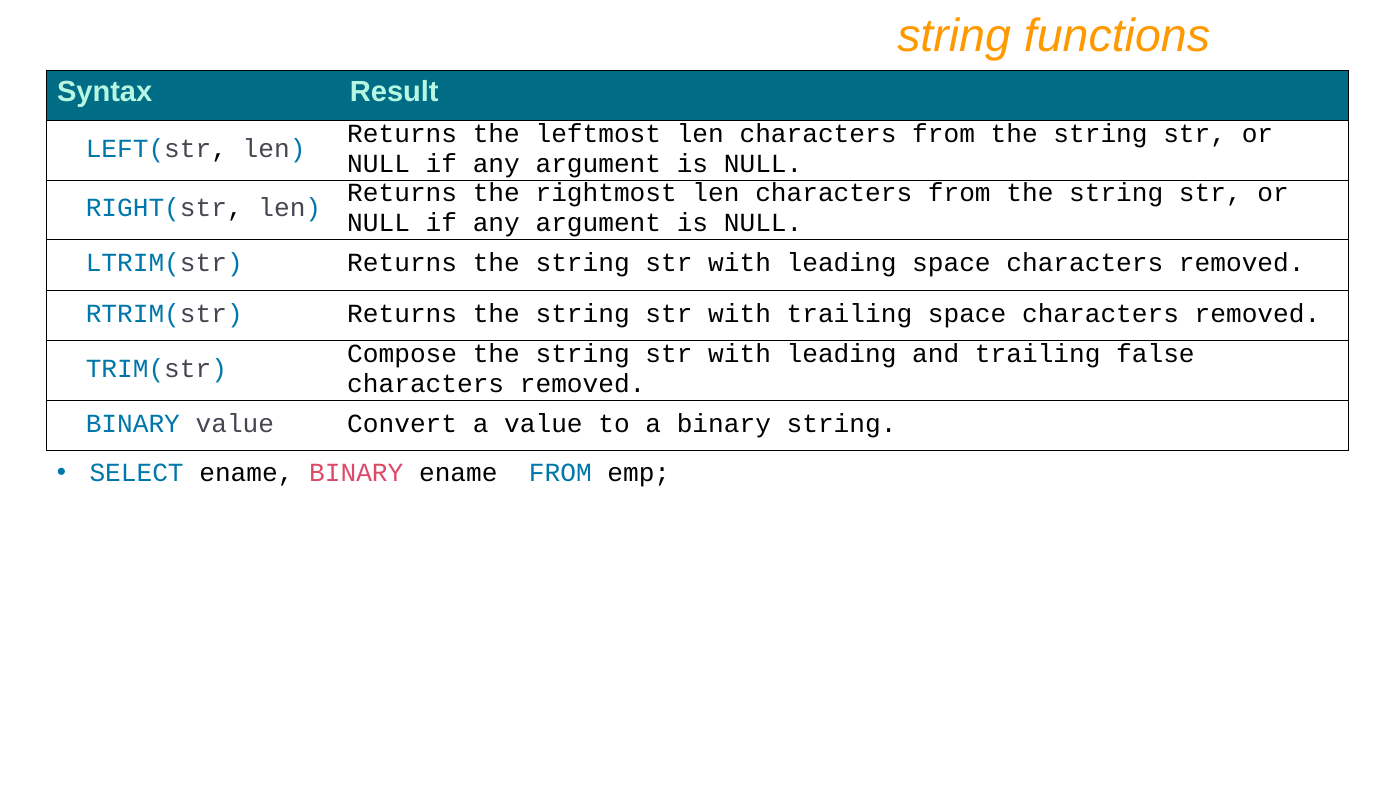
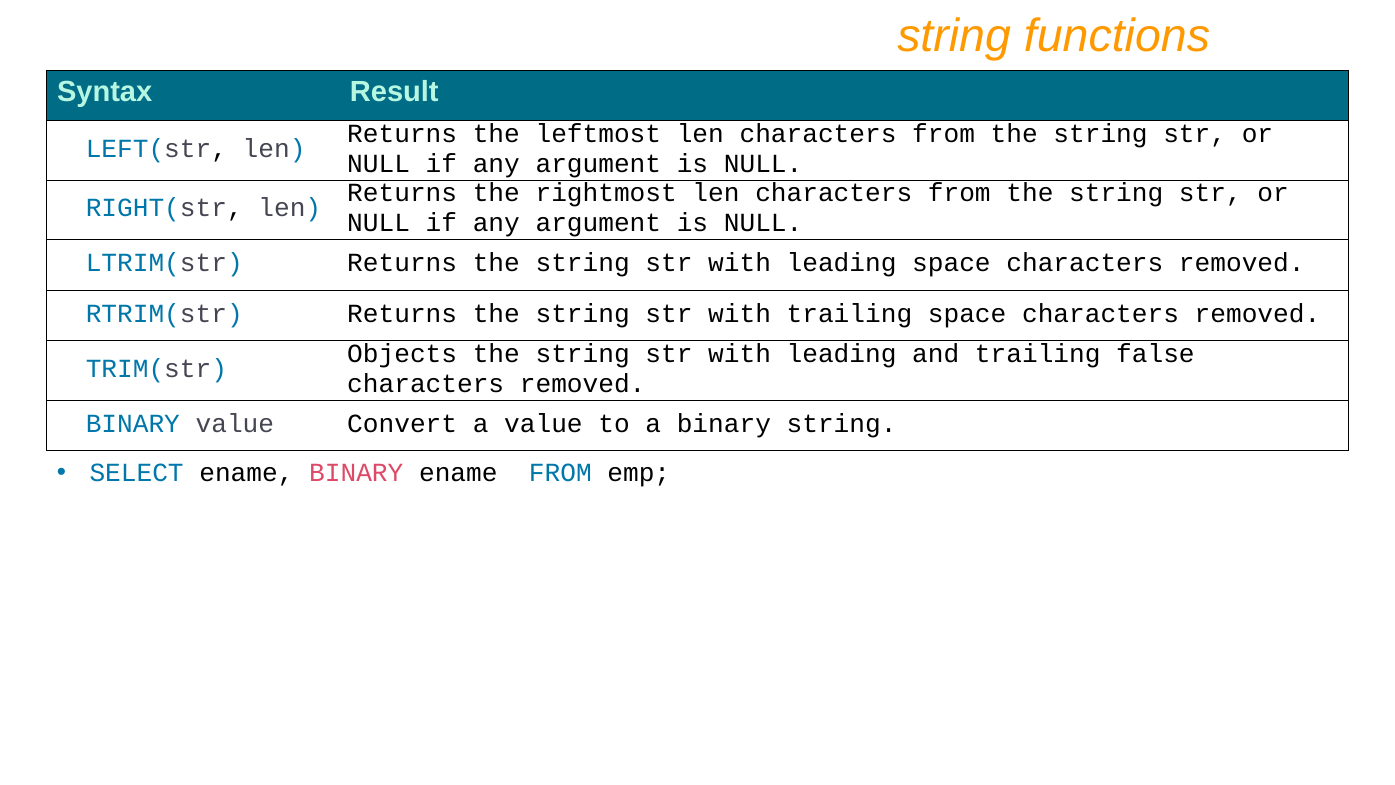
Compose: Compose -> Objects (402, 354)
